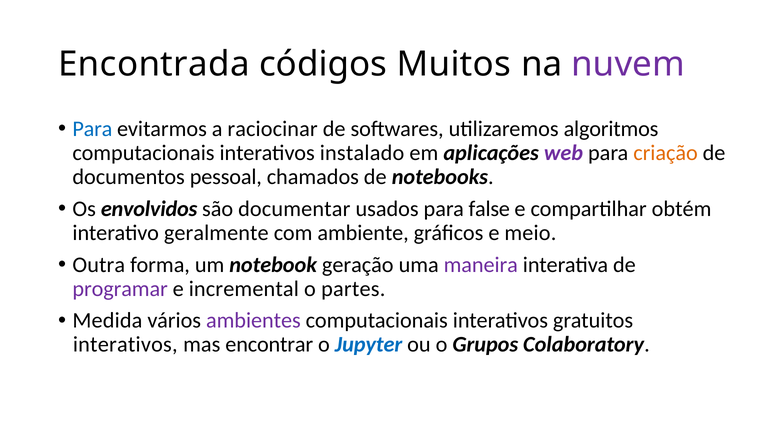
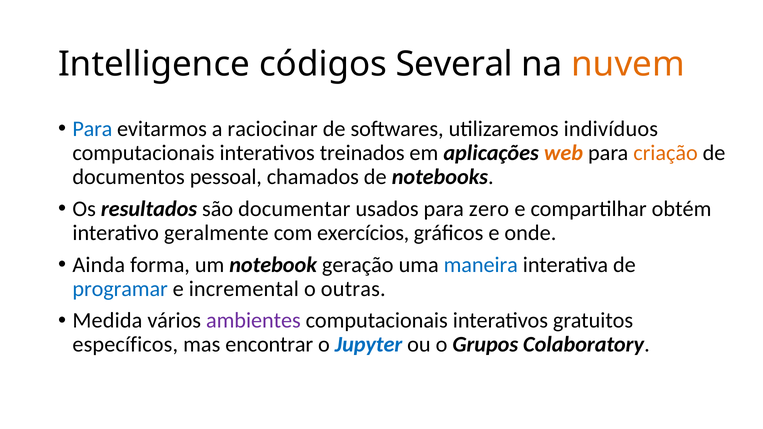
Encontrada: Encontrada -> Intelligence (154, 64)
Muitos: Muitos -> Several (454, 64)
nuvem colour: purple -> orange (628, 64)
algoritmos: algoritmos -> indivíduos (611, 129)
instalado: instalado -> treinados (362, 153)
web colour: purple -> orange (563, 153)
envolvidos: envolvidos -> resultados (149, 209)
false: false -> zero (489, 209)
ambiente: ambiente -> exercícios (363, 233)
meio: meio -> onde (530, 233)
Outra: Outra -> Ainda (99, 265)
maneira colour: purple -> blue (481, 265)
programar colour: purple -> blue (120, 289)
partes: partes -> outras (353, 289)
interativos: interativos -> específicos (125, 345)
